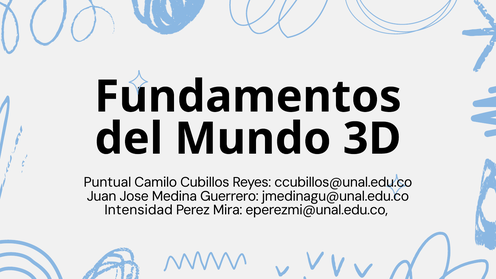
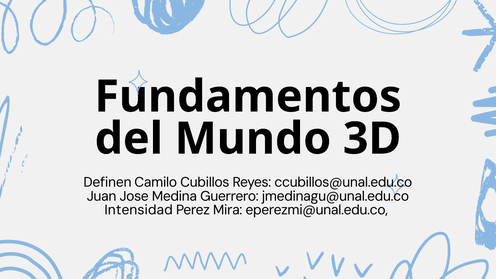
Puntual: Puntual -> Definen (108, 182)
